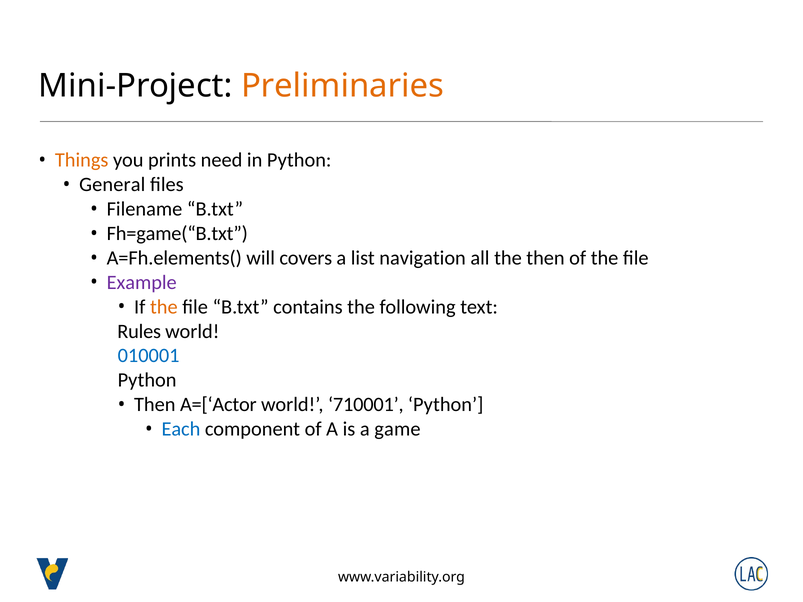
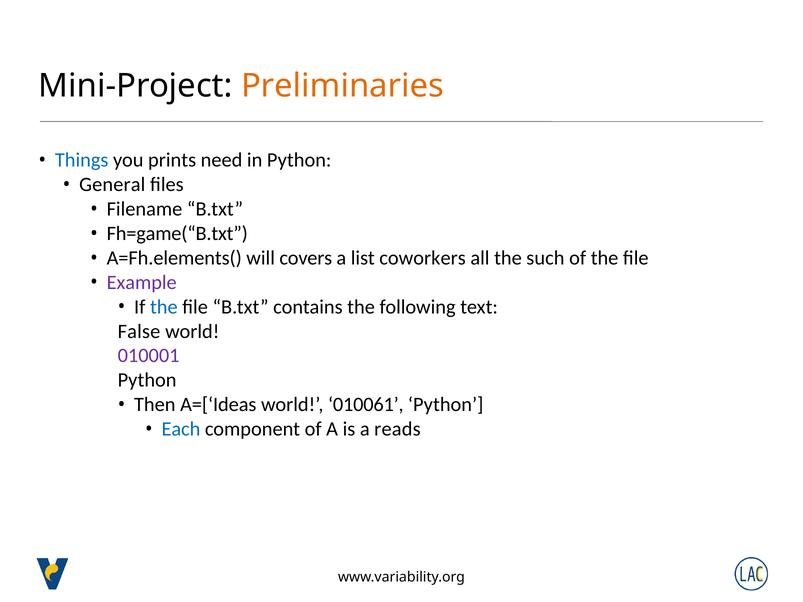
Things colour: orange -> blue (82, 160)
navigation: navigation -> coworkers (423, 258)
the then: then -> such (545, 258)
the colour: orange -> blue (164, 307)
Rules: Rules -> False (139, 331)
010001 colour: blue -> purple (149, 356)
A=[‘Actor: A=[‘Actor -> A=[‘Ideas (218, 405)
710001: 710001 -> 010061 (366, 405)
game: game -> reads (397, 429)
